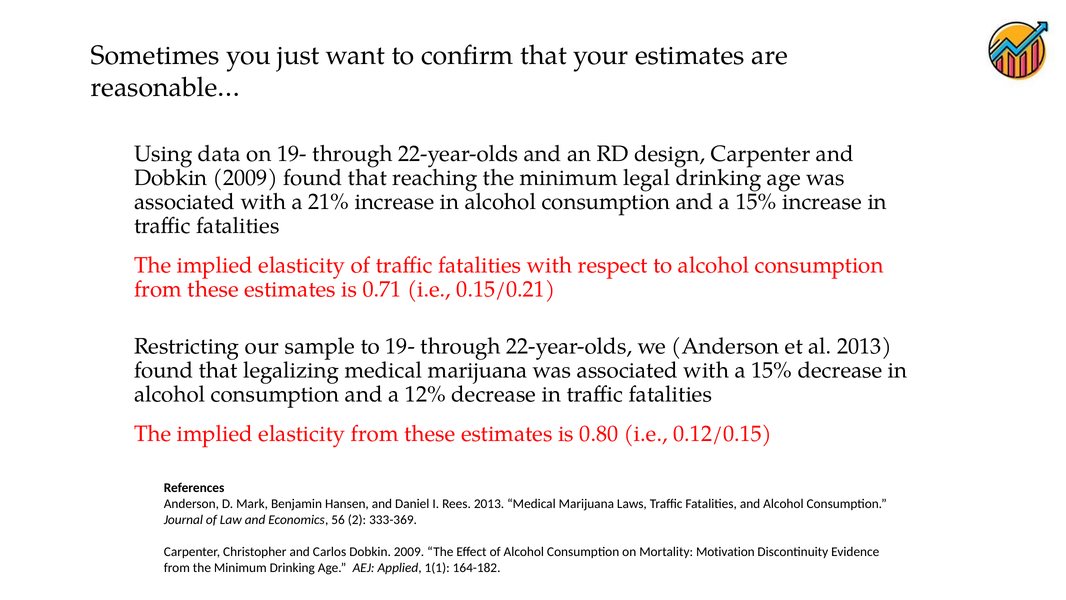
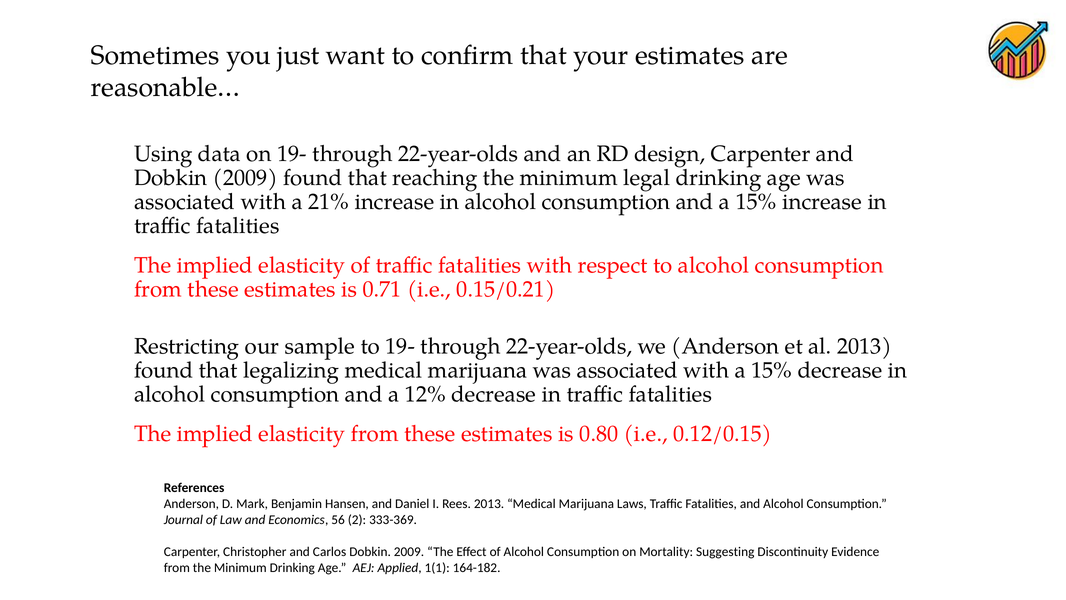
Motivation: Motivation -> Suggesting (725, 551)
